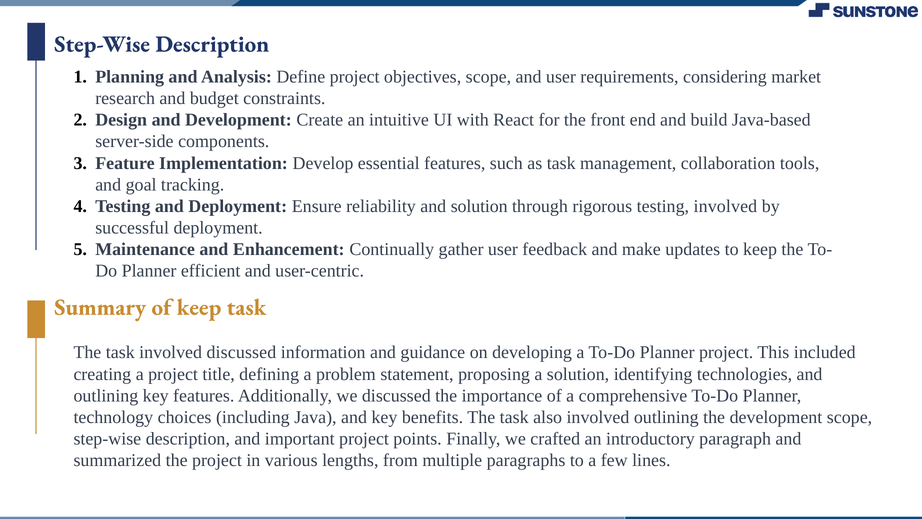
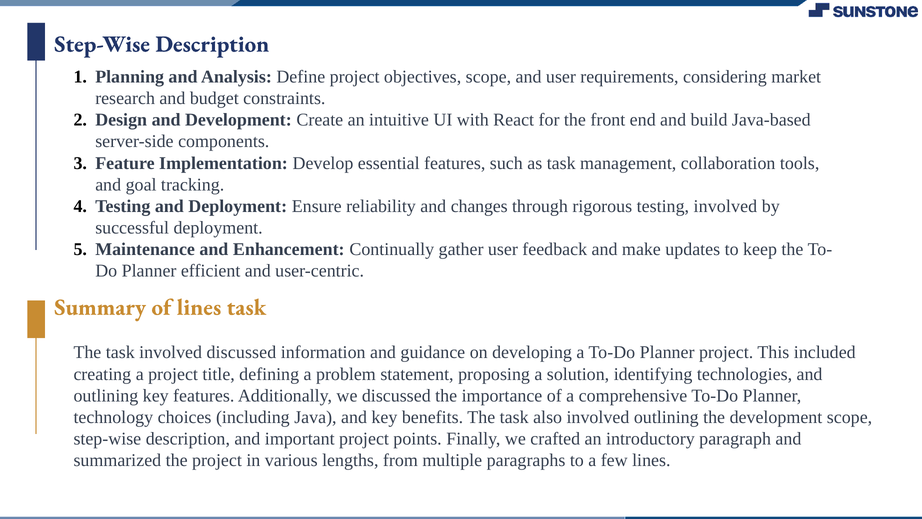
and solution: solution -> changes (479, 206)
of keep: keep -> lines (199, 307)
